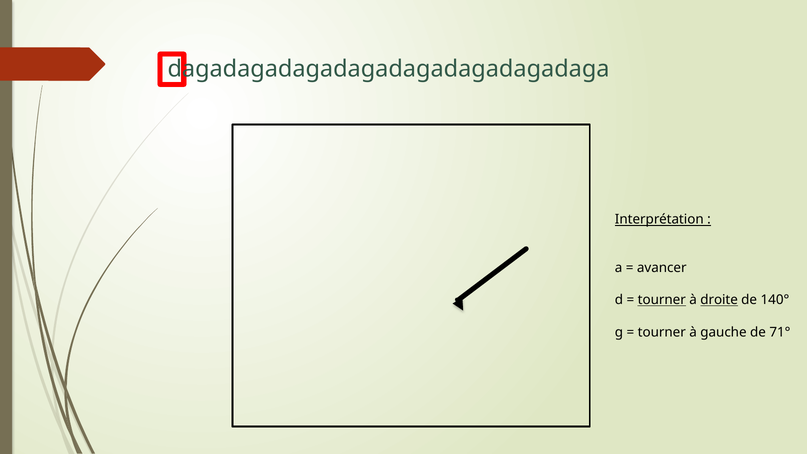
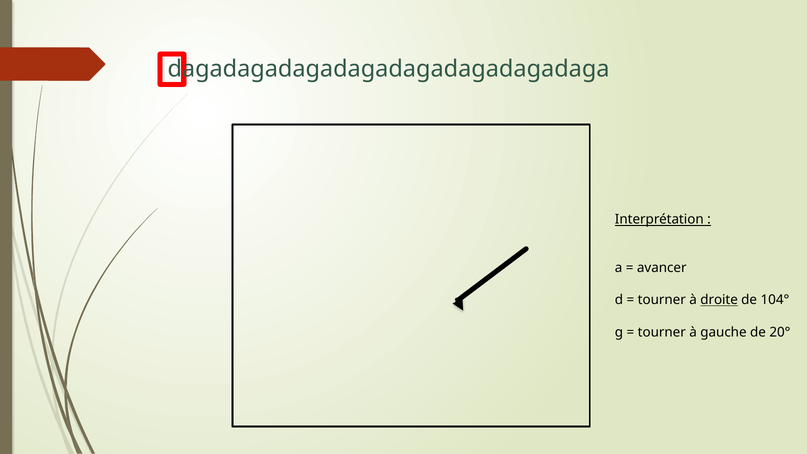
tourner underline: present -> none (662, 300)
140°: 140° -> 104° (775, 300)
71°: 71° -> 20° (780, 332)
